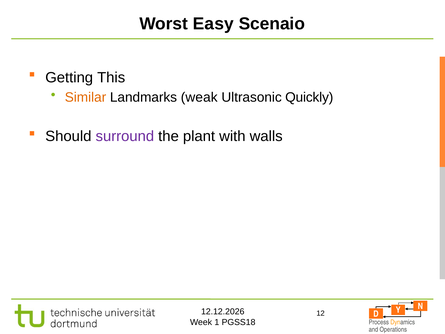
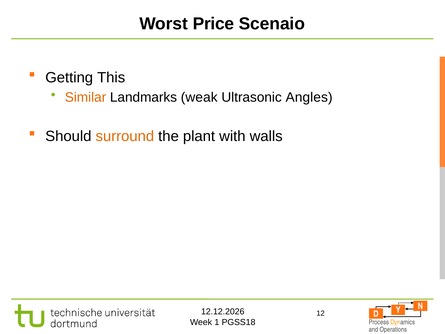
Easy: Easy -> Price (213, 24)
Quickly: Quickly -> Angles (309, 97)
surround colour: purple -> orange (125, 136)
